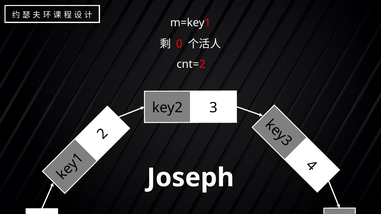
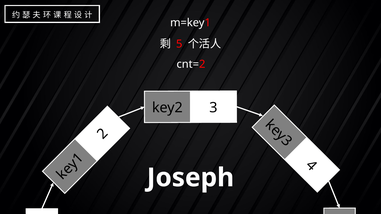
0: 0 -> 5 (179, 44)
